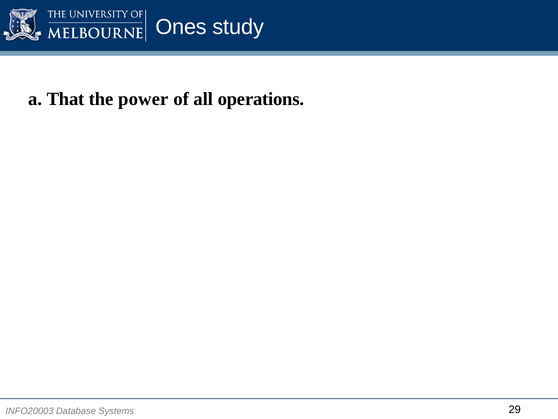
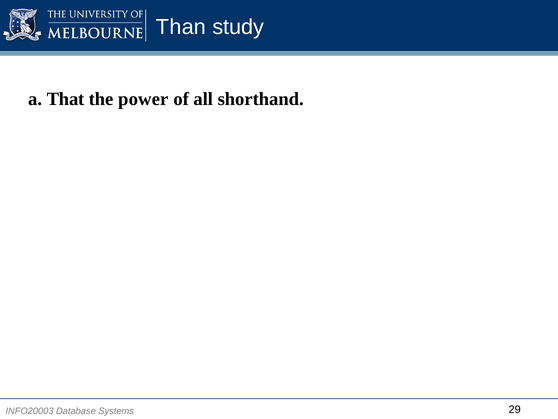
Ones: Ones -> Than (181, 27)
operations: operations -> shorthand (261, 99)
